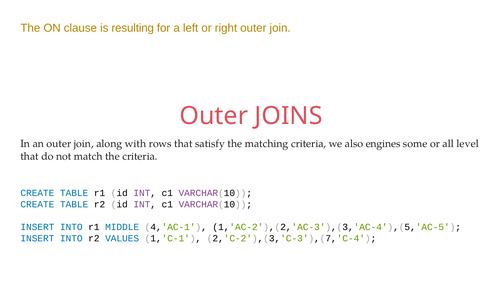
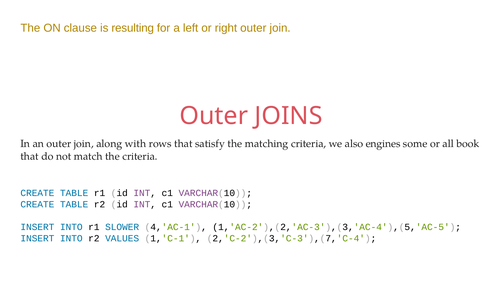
level: level -> book (468, 144)
MIDDLE: MIDDLE -> SLOWER (122, 227)
